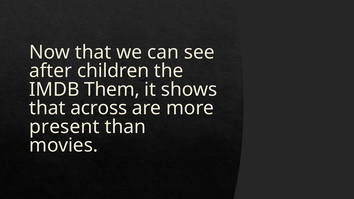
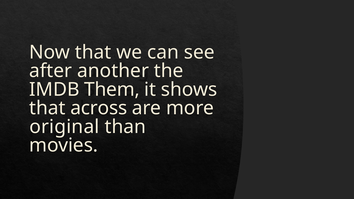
children: children -> another (113, 71)
present: present -> original (64, 127)
